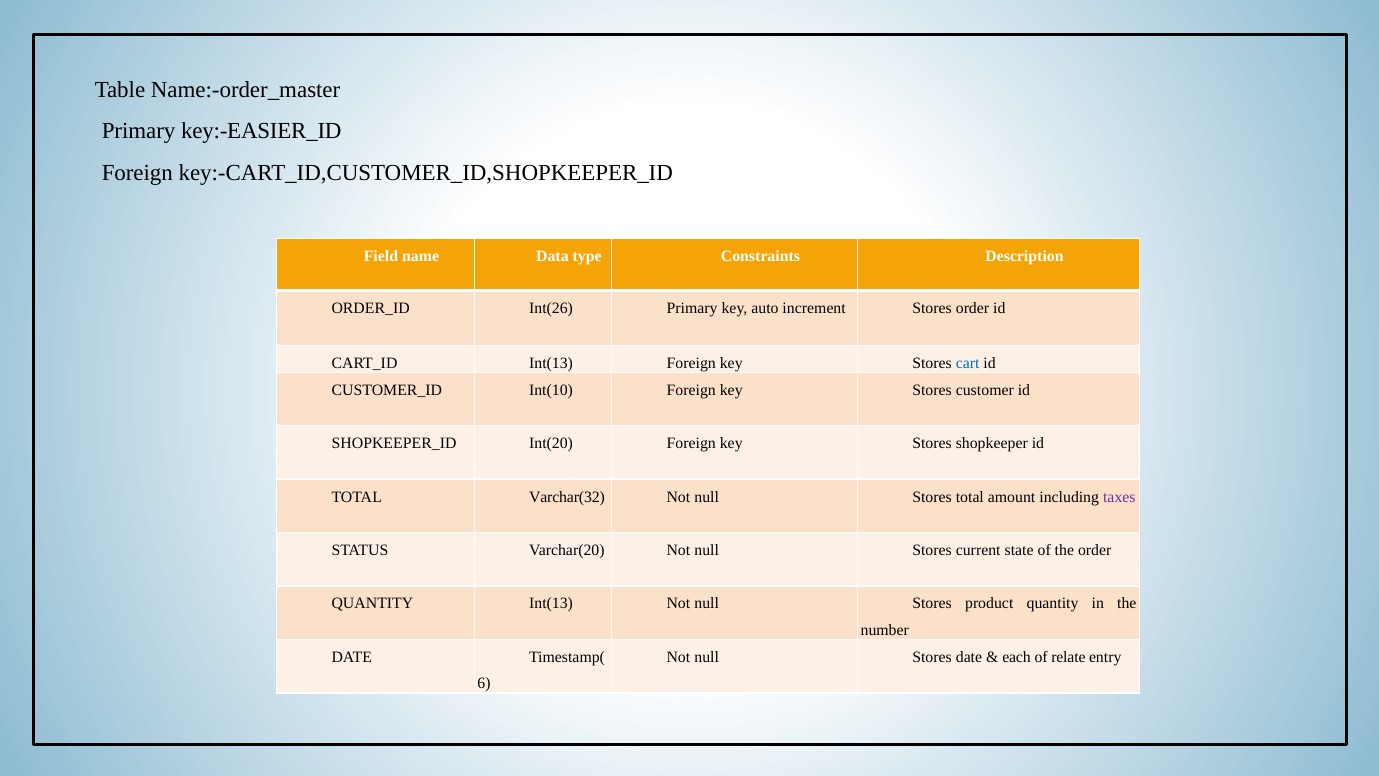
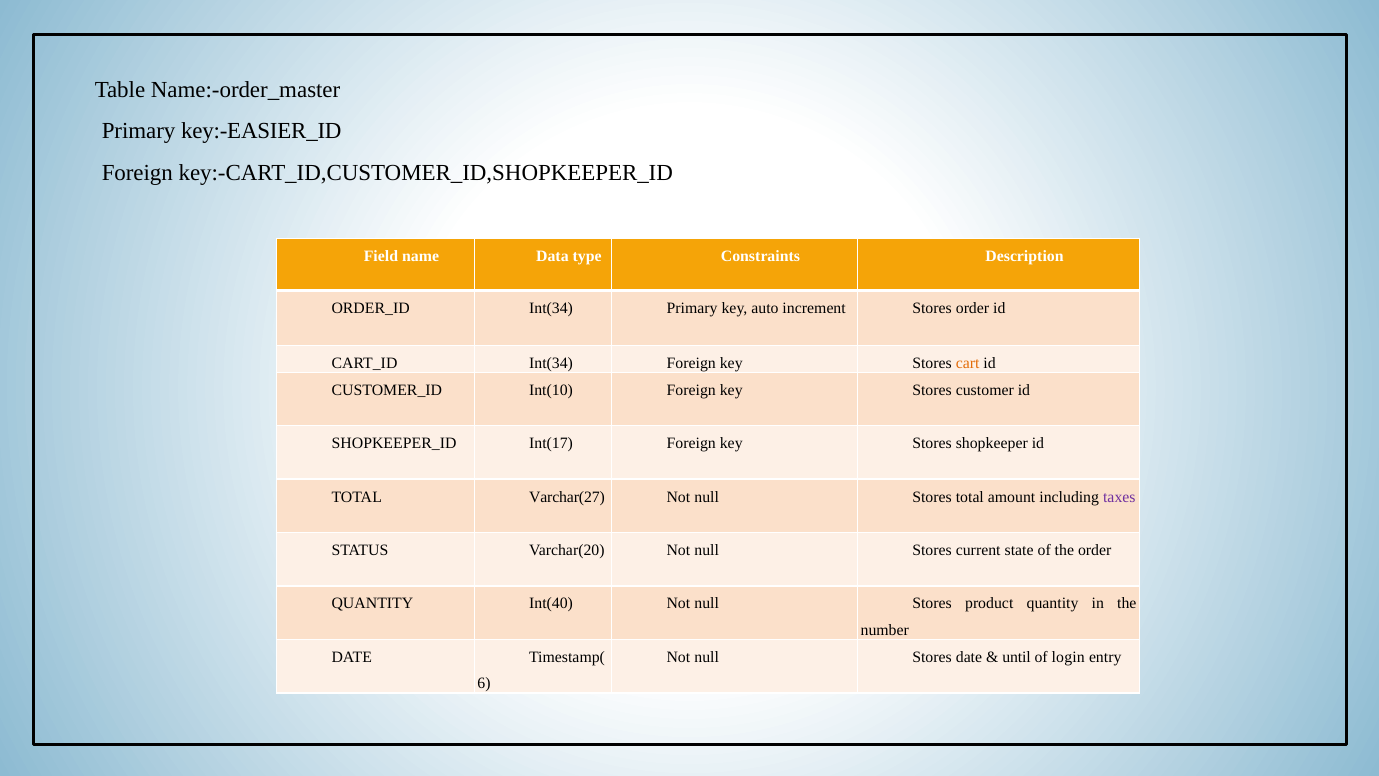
Int(26: Int(26 -> Int(34 (551, 308)
Int(13: Int(13 -> Int(34 (551, 363)
cart colour: blue -> orange (968, 363)
Int(20: Int(20 -> Int(17 (551, 443)
Varchar(32: Varchar(32 -> Varchar(27 (567, 497)
QUANTITY Int(13: Int(13 -> Int(40 (551, 604)
each: each -> until (1017, 657)
relate: relate -> login (1068, 657)
